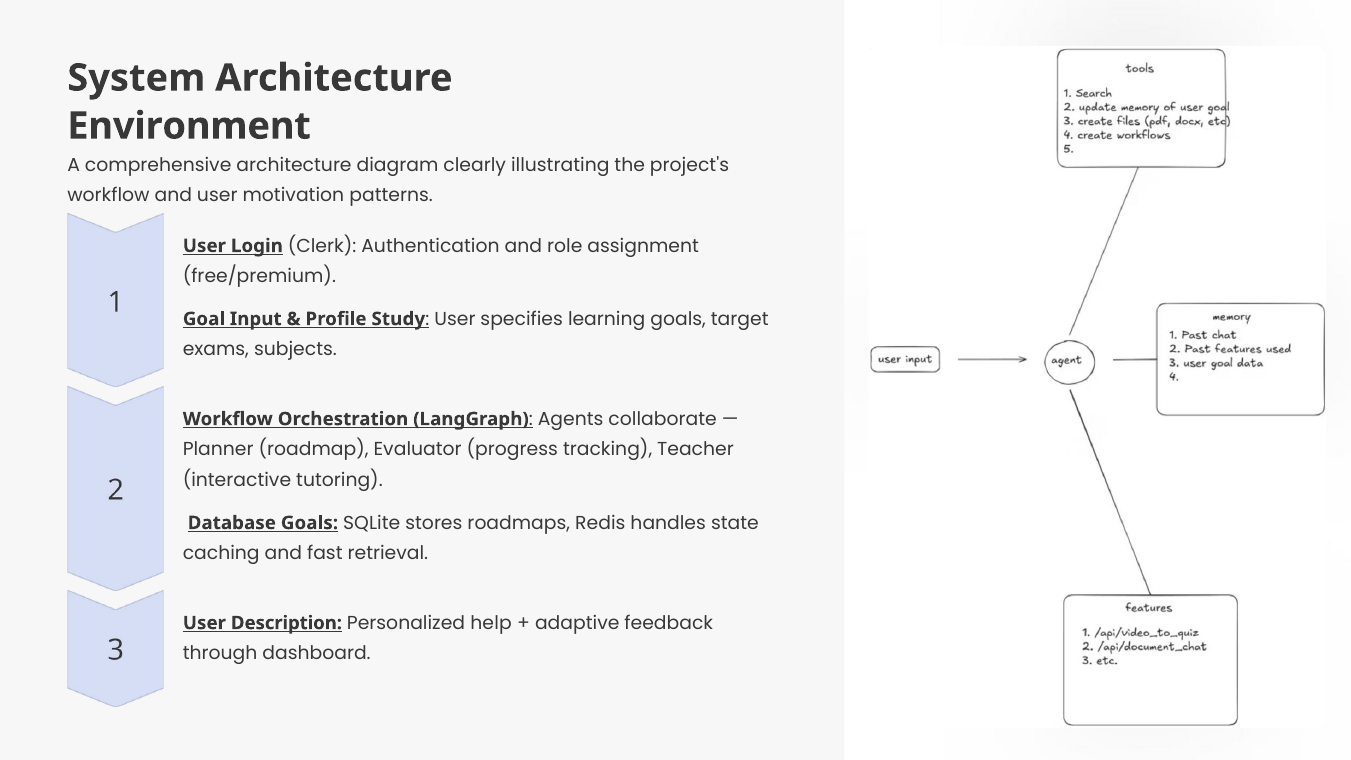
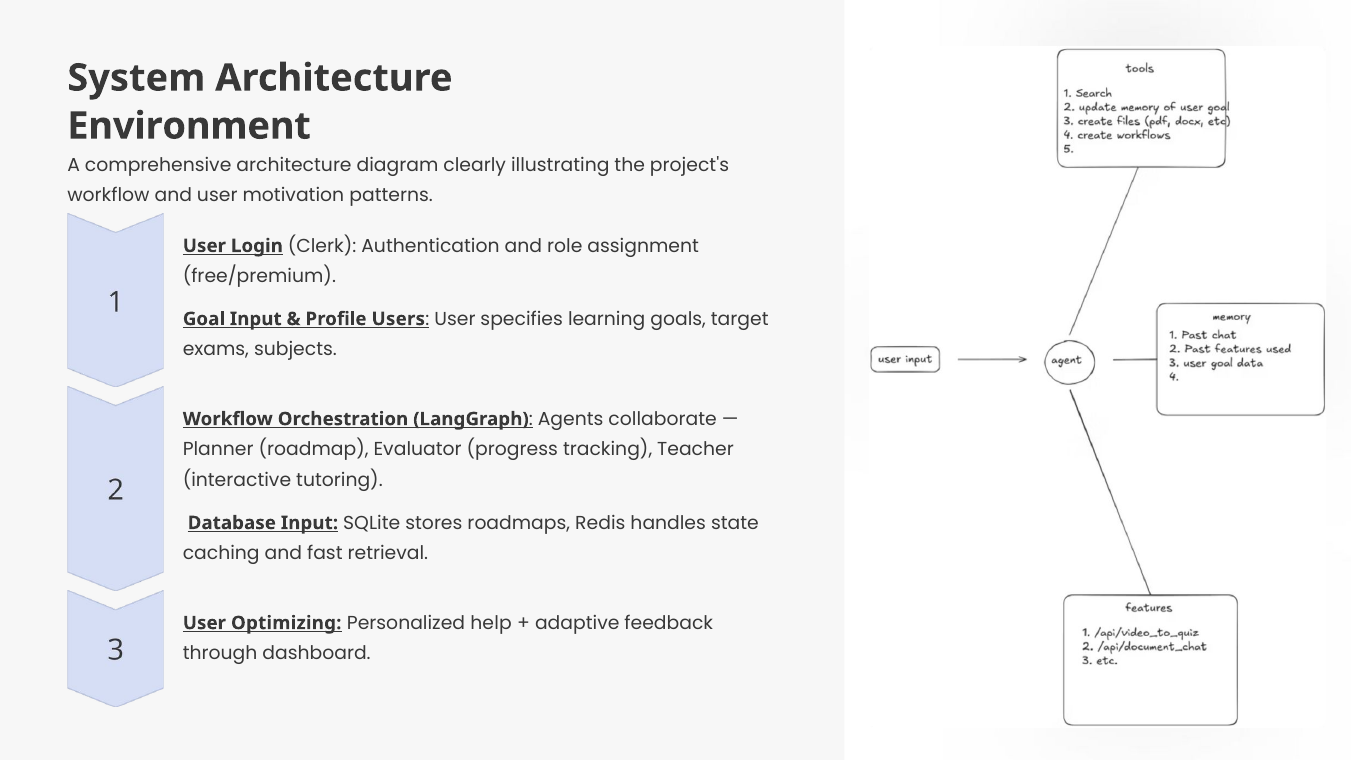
Study: Study -> Users (398, 319)
Database Goals: Goals -> Input (309, 523)
Description: Description -> Optimizing (286, 623)
